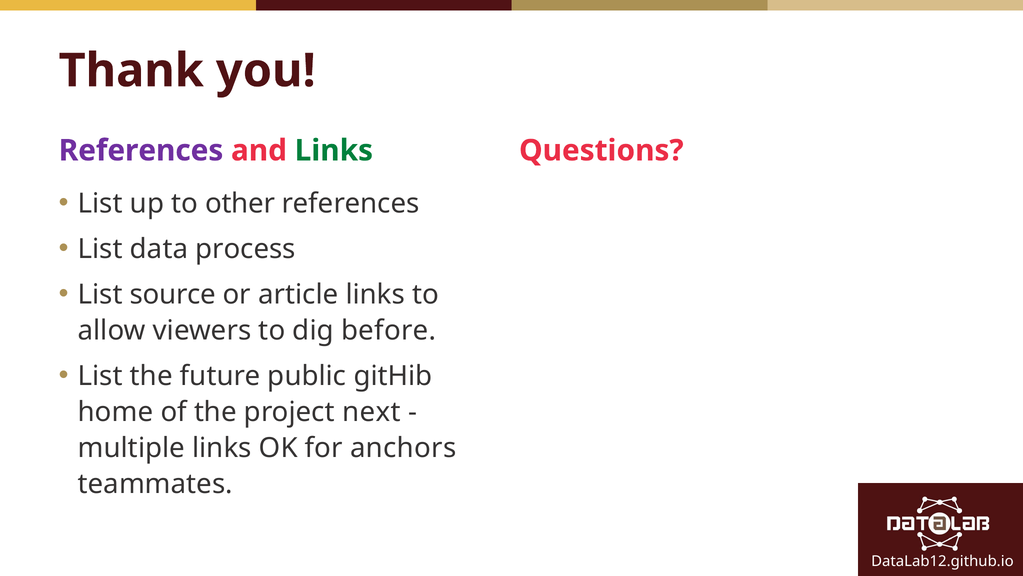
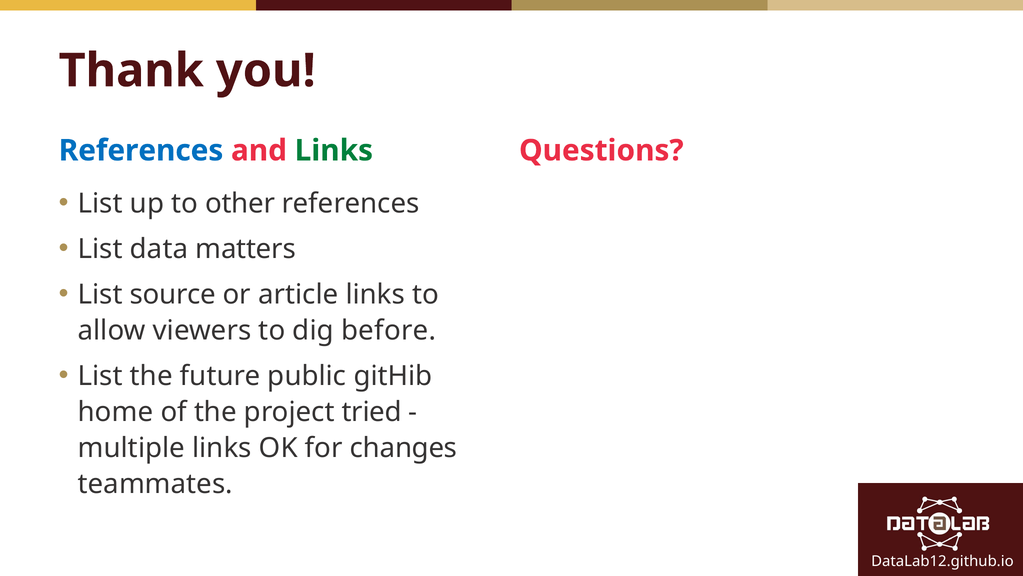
References colour: purple -> blue (141, 150)
process: process -> matters (246, 249)
next: next -> tried (372, 412)
anchors: anchors -> changes (404, 447)
